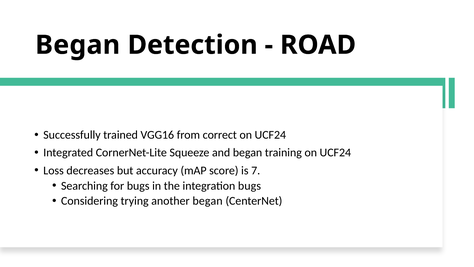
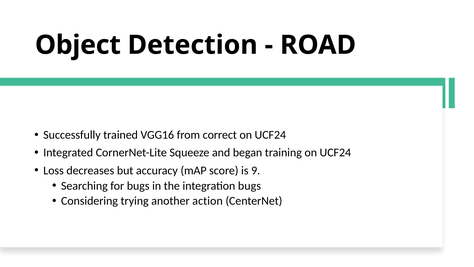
Began: Began -> Object (78, 45)
7: 7 -> 9 (256, 170)
another began: began -> action (208, 201)
